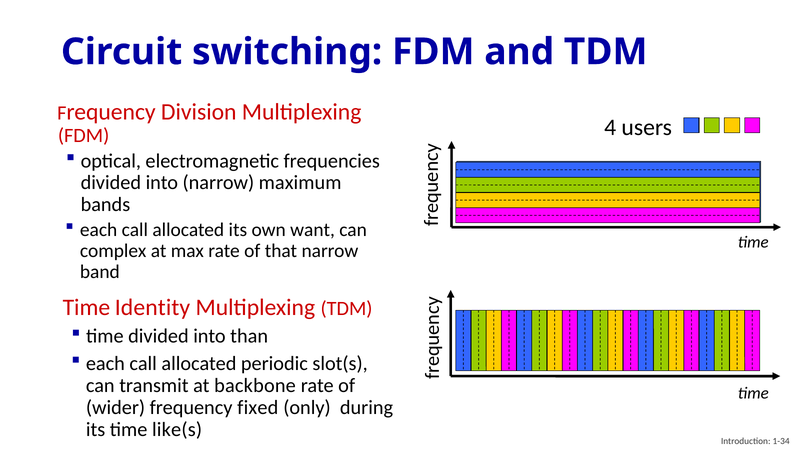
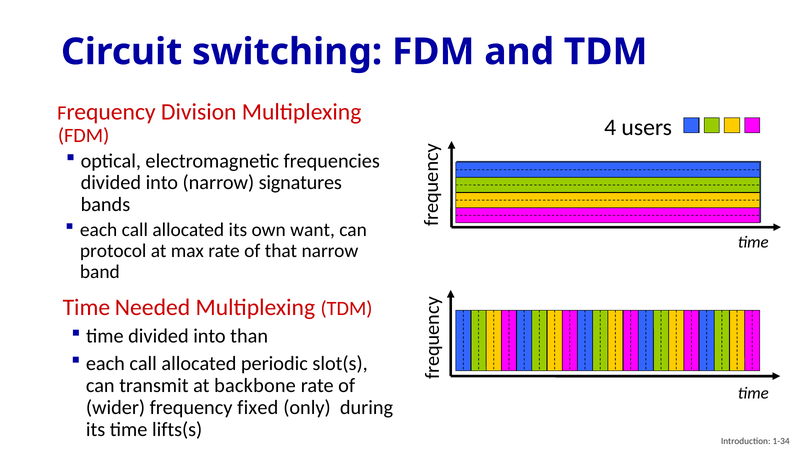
maximum: maximum -> signatures (300, 183)
complex: complex -> protocol (113, 251)
Identity: Identity -> Needed (153, 308)
like(s: like(s -> lifts(s (177, 430)
